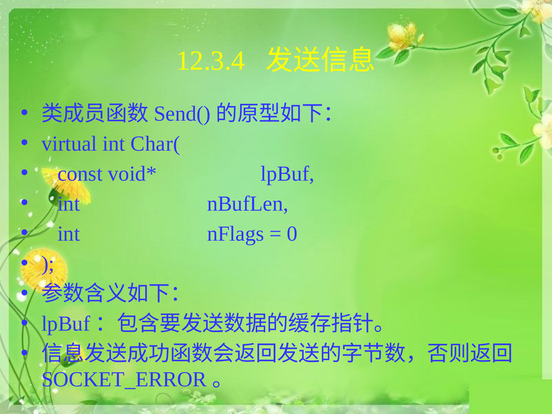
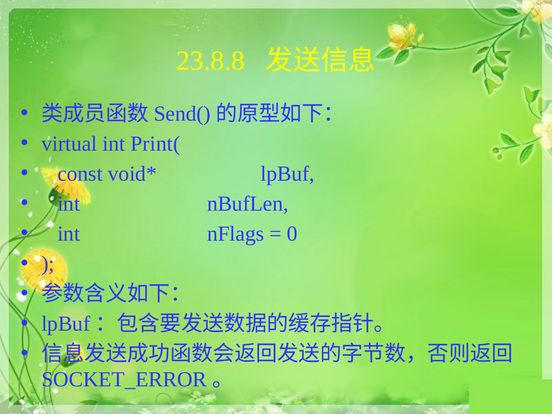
12.3.4: 12.3.4 -> 23.8.8 (211, 61)
Char(: Char( -> Print( (155, 144)
